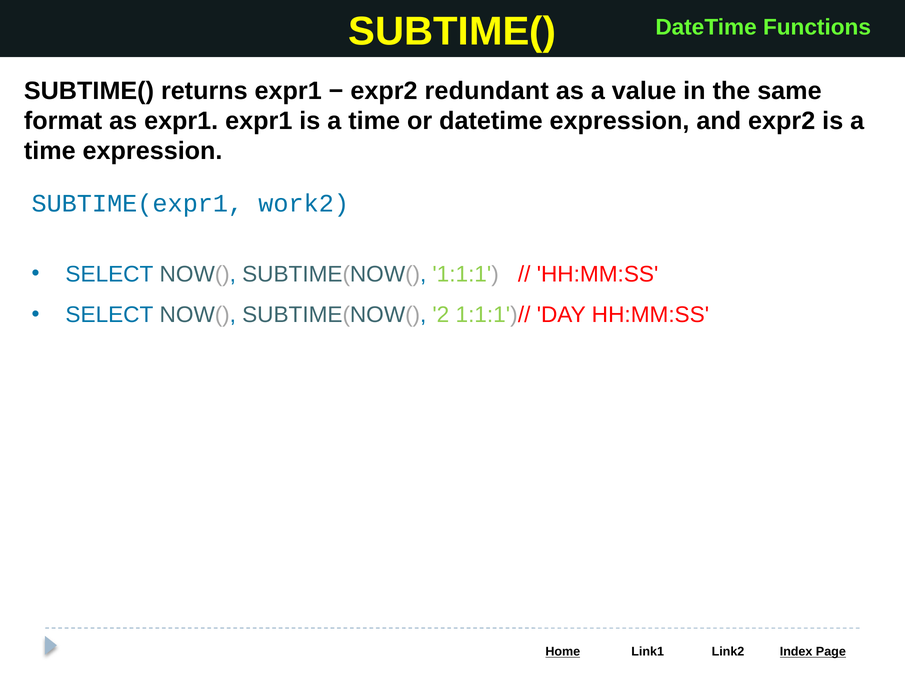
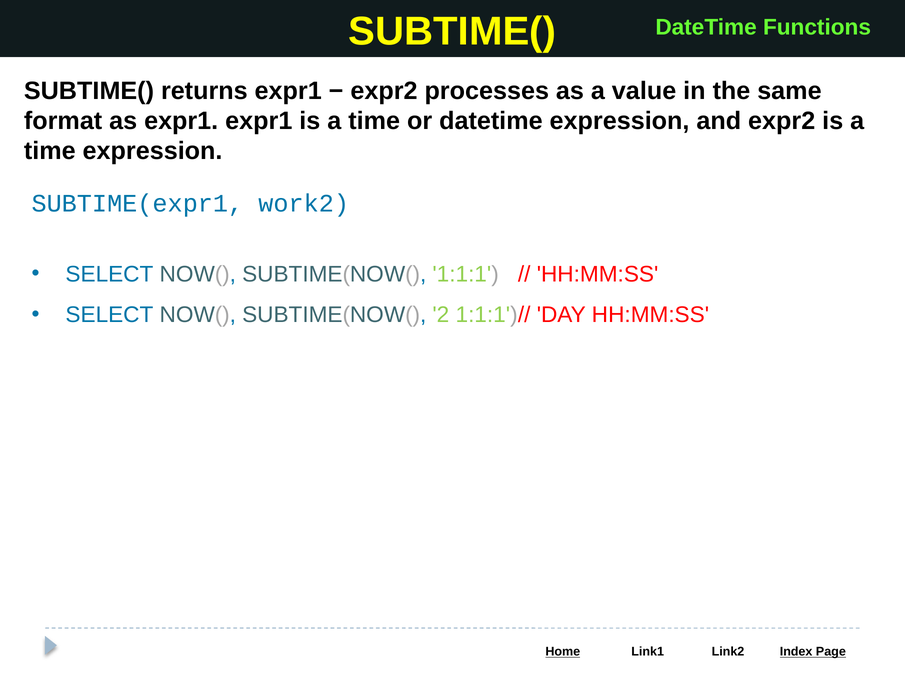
redundant: redundant -> processes (487, 91)
